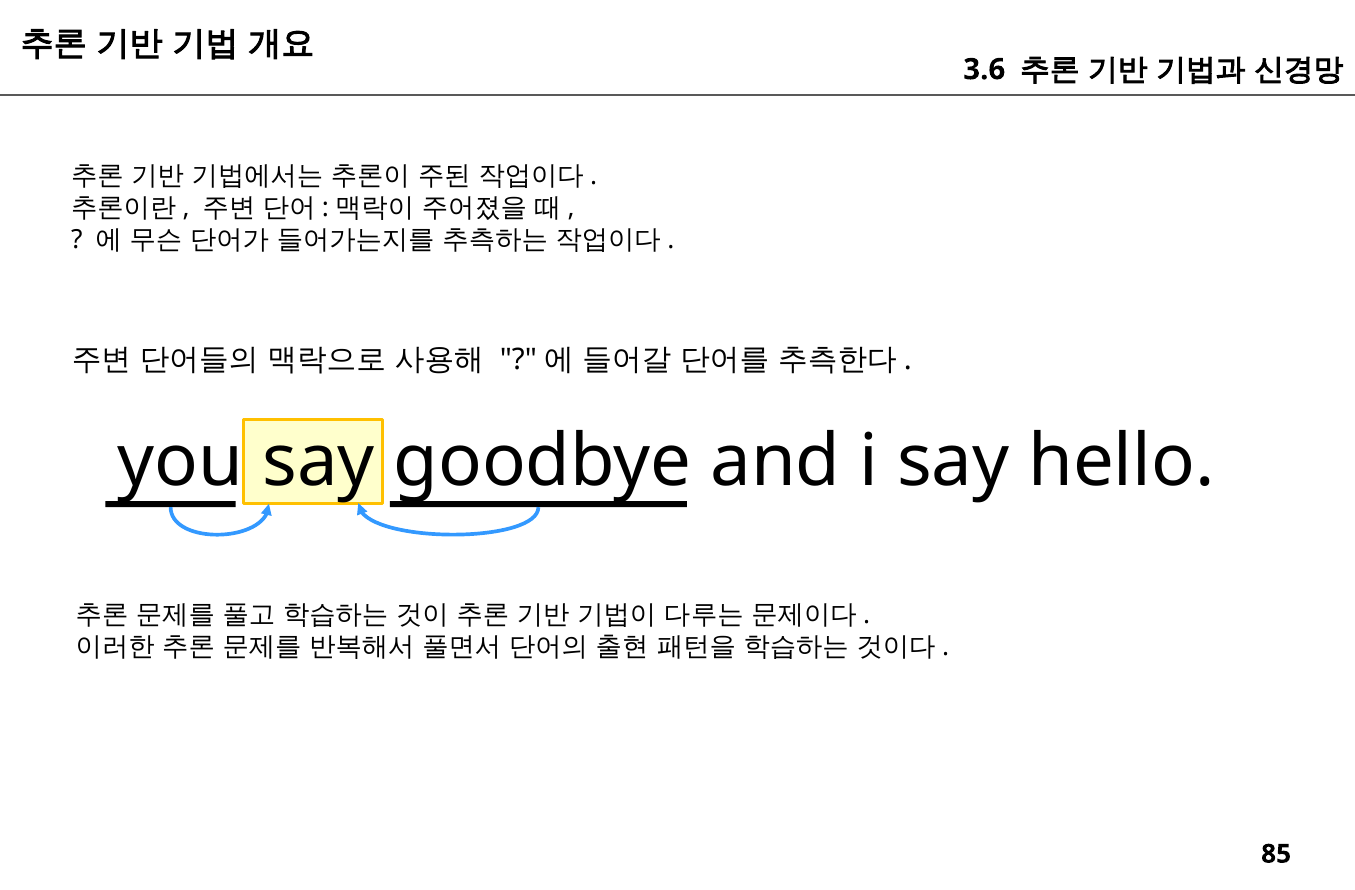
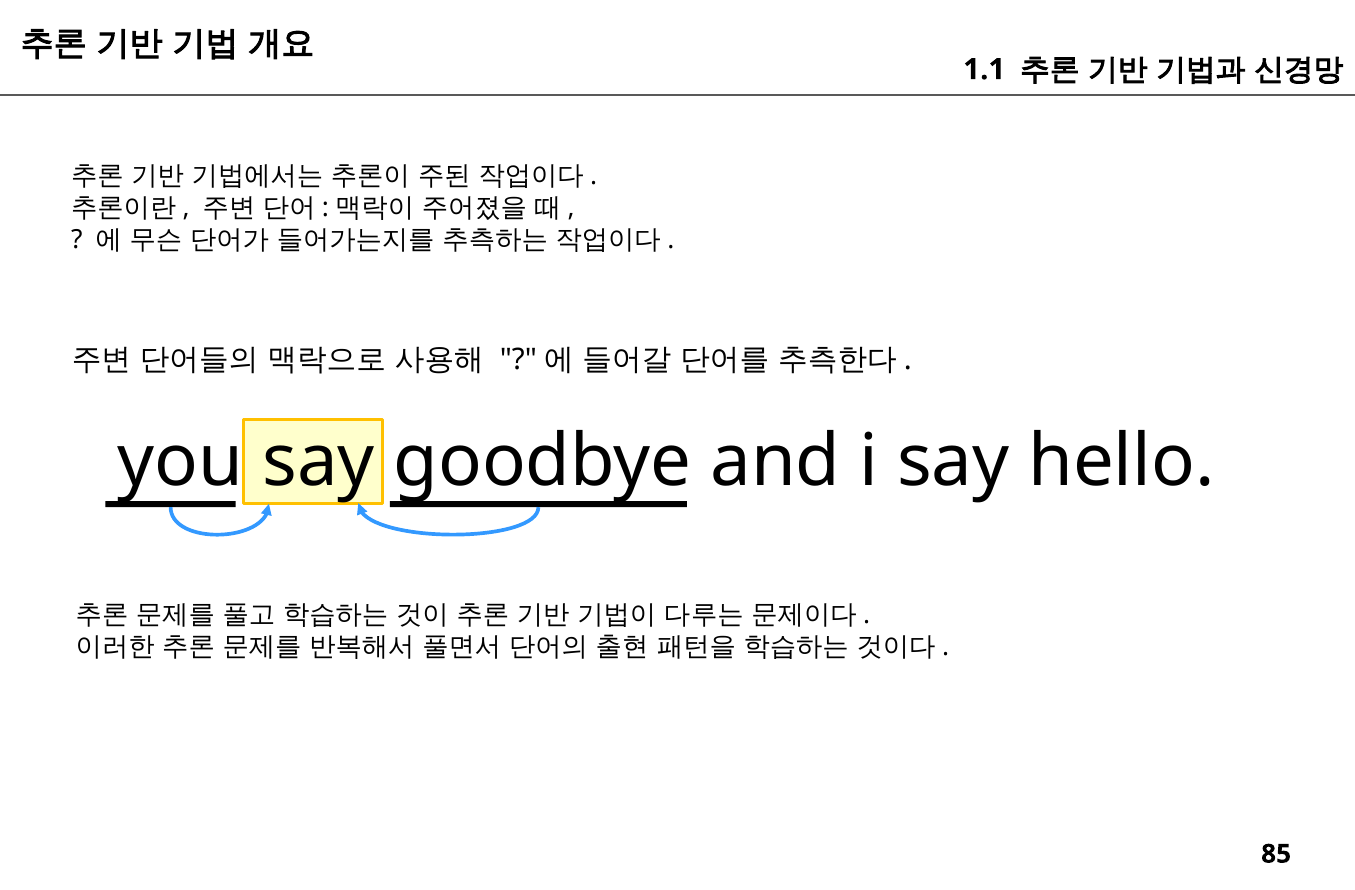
3.6: 3.6 -> 1.1 (984, 69)
